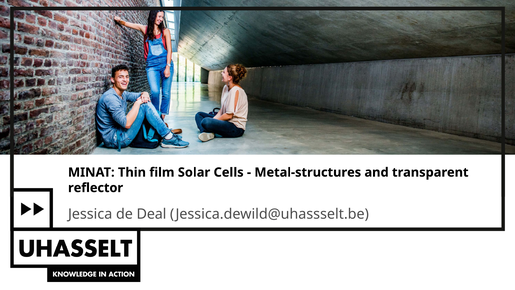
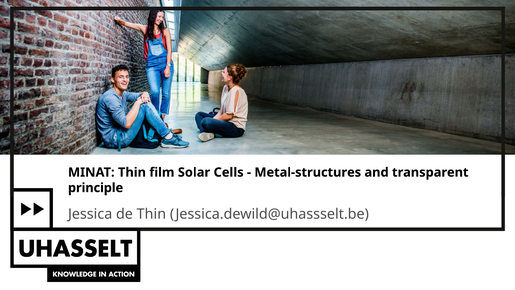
reflector: reflector -> principle (96, 188)
de Deal: Deal -> Thin (151, 214)
